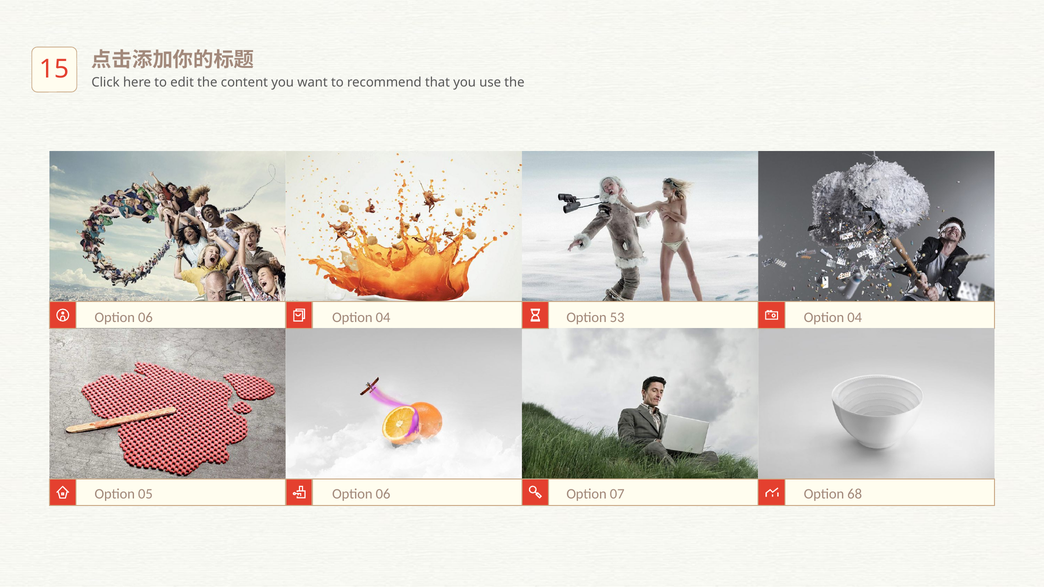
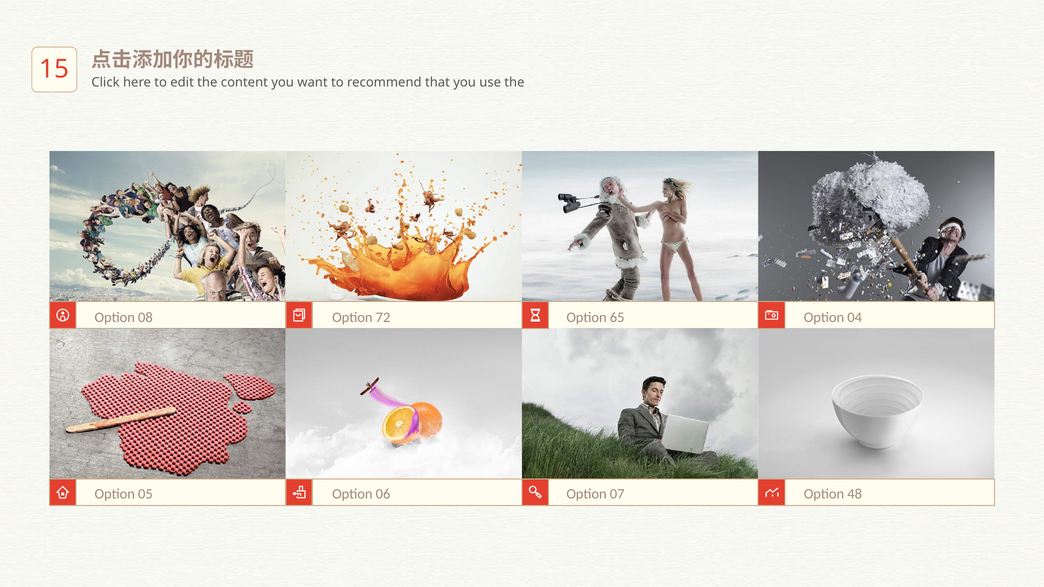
06: 06 -> 08 (145, 317)
04: 04 -> 72 (383, 317)
53: 53 -> 65 (617, 317)
68: 68 -> 48 (855, 494)
